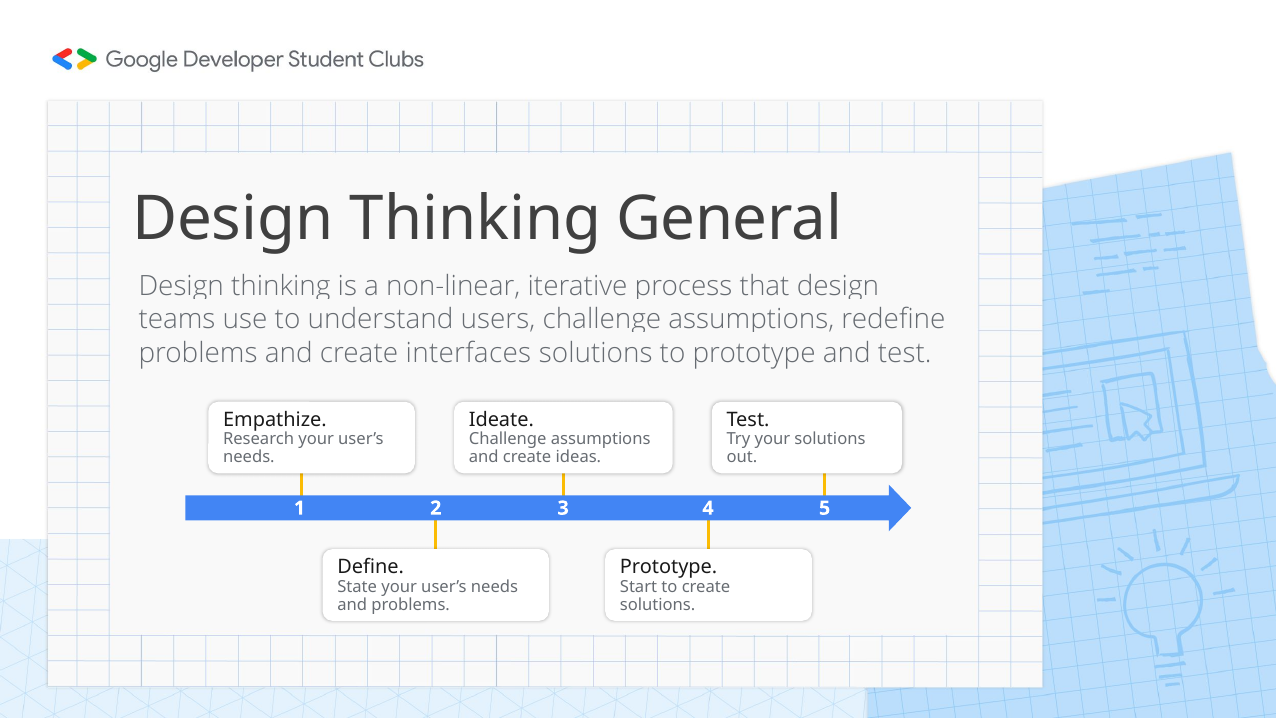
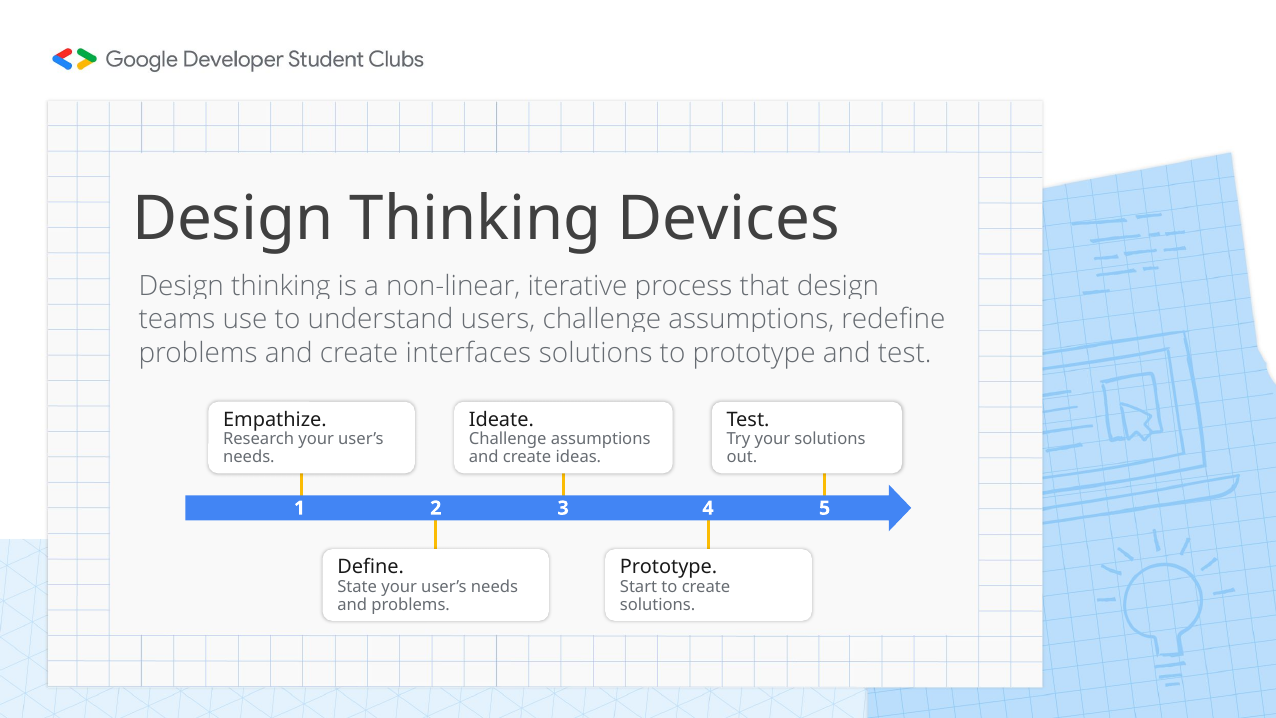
General: General -> Devices (729, 219)
